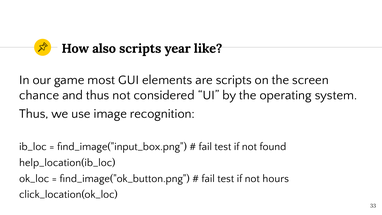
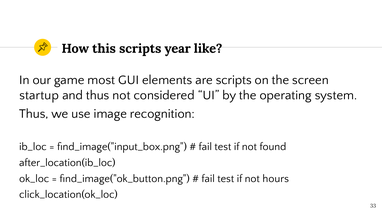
also: also -> this (104, 49)
chance: chance -> startup (39, 95)
help_location(ib_loc: help_location(ib_loc -> after_location(ib_loc (67, 163)
